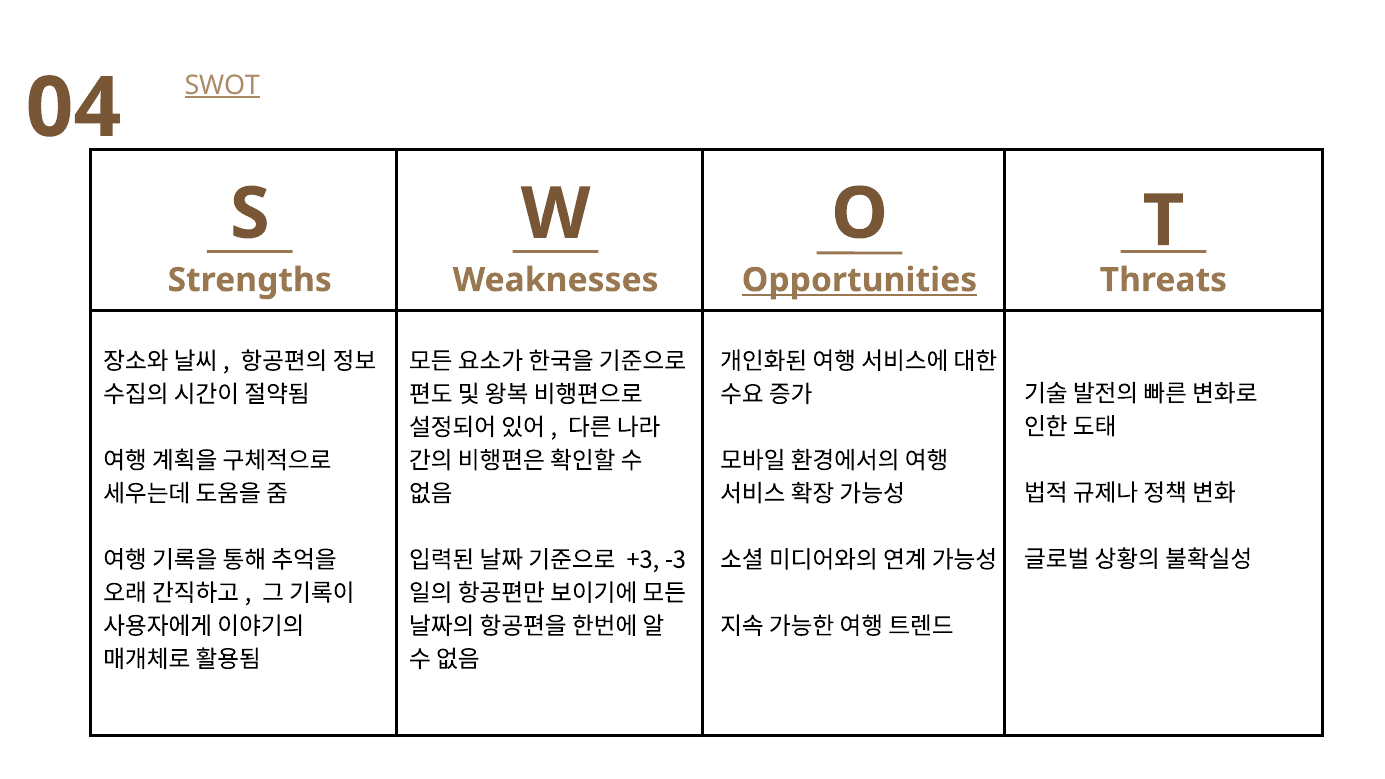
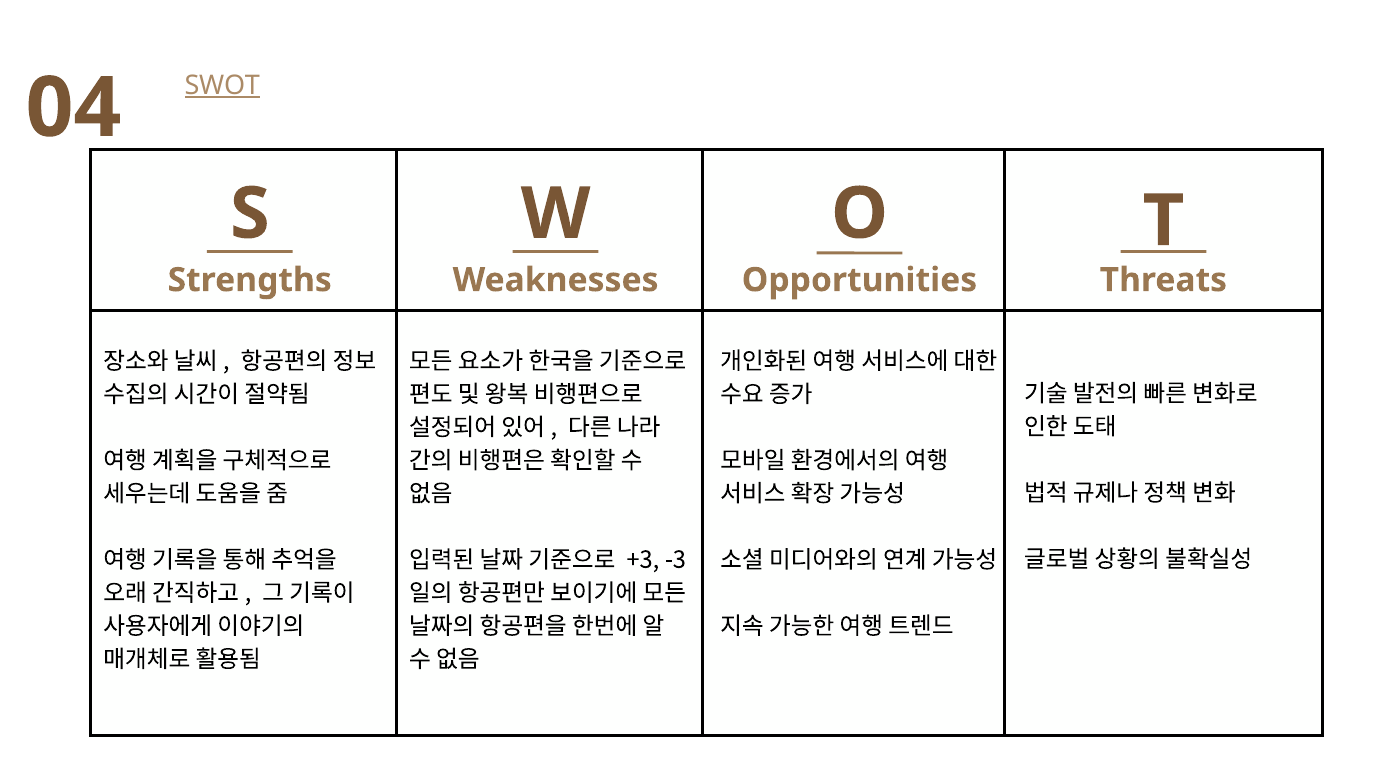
Opportunities underline: present -> none (859, 280)
